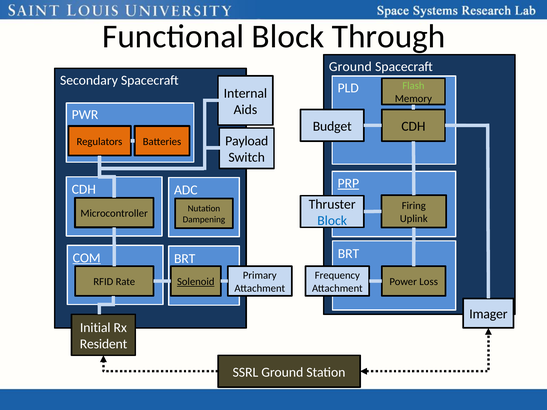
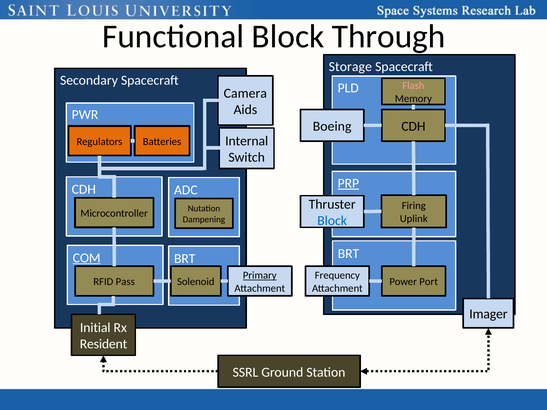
Ground: Ground -> Storage (350, 67)
Flash colour: light green -> pink (413, 86)
Internal: Internal -> Camera (245, 93)
Budget: Budget -> Boeing (332, 126)
Payload: Payload -> Internal (247, 141)
Primary underline: none -> present (260, 276)
Rate: Rate -> Pass (125, 282)
Solenoid underline: present -> none (196, 282)
Loss: Loss -> Port (429, 282)
